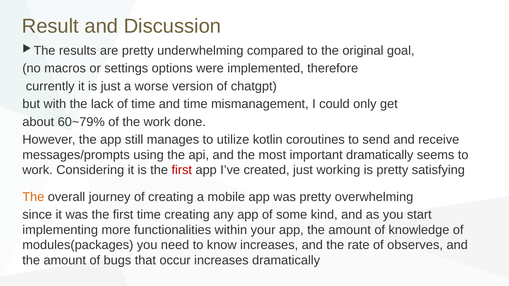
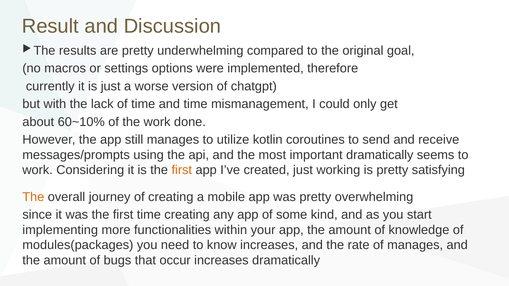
60~79%: 60~79% -> 60~10% (81, 122)
first colour: red -> orange (182, 170)
of observes: observes -> manages (415, 245)
